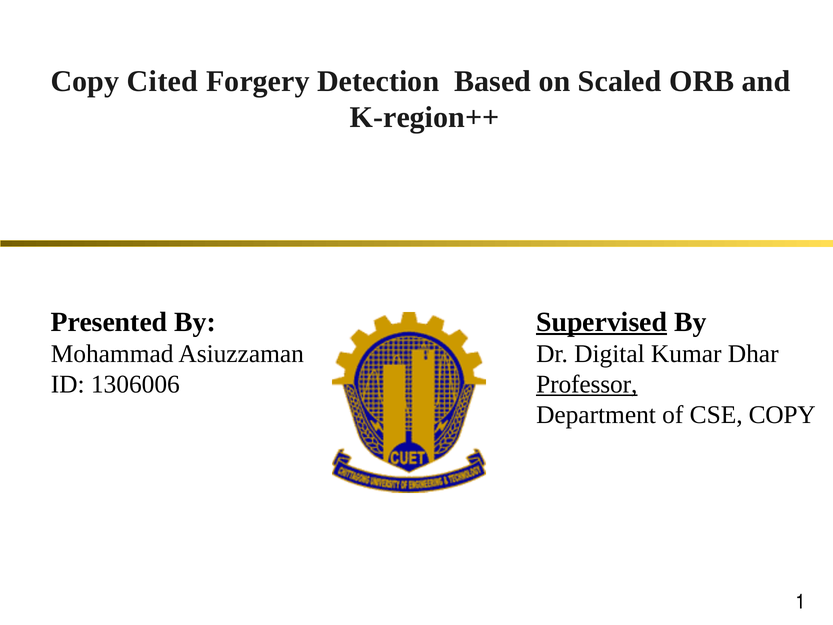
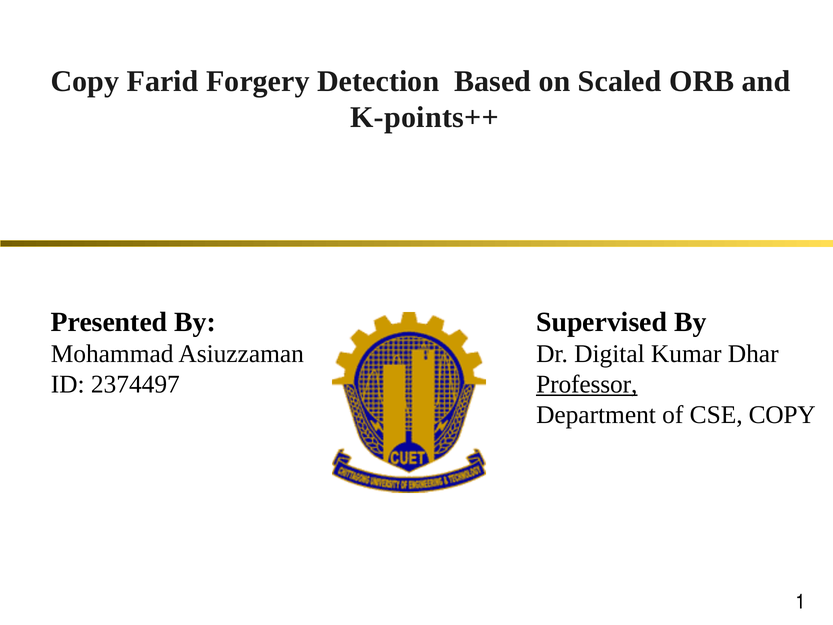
Cited: Cited -> Farid (163, 81)
K-region++: K-region++ -> K-points++ (424, 117)
Supervised underline: present -> none (602, 322)
1306006: 1306006 -> 2374497 (135, 384)
